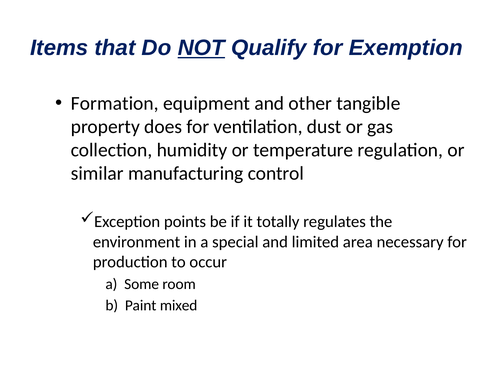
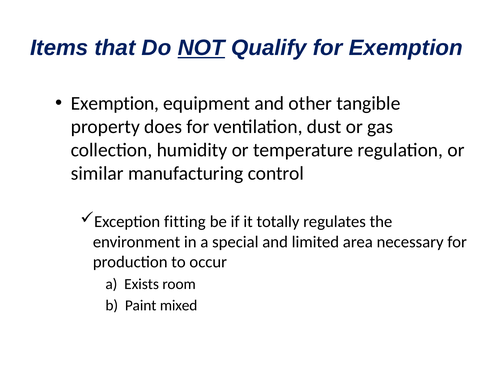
Formation: Formation -> Exemption (115, 103)
points: points -> fitting (185, 222)
Some: Some -> Exists (142, 284)
